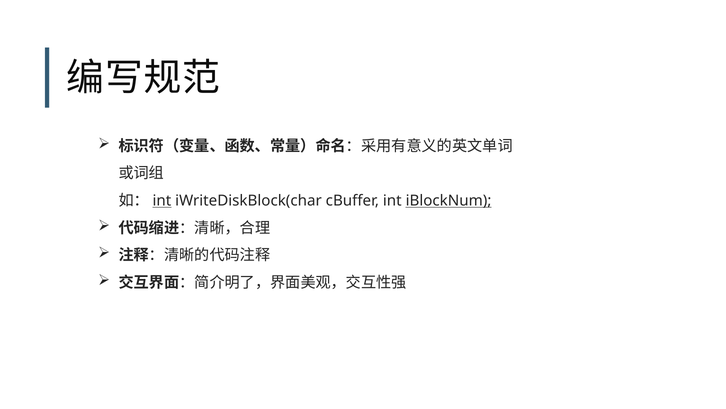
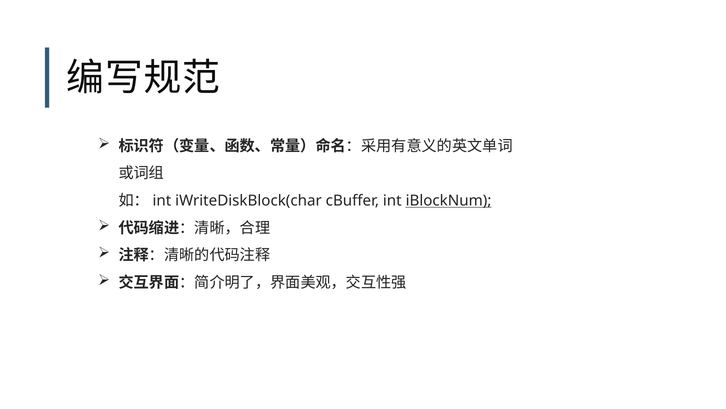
int underline: present -> none (162, 200)
